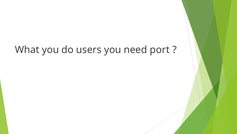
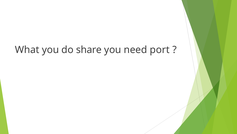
users: users -> share (89, 49)
